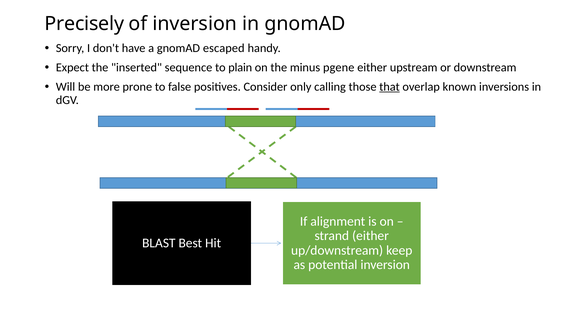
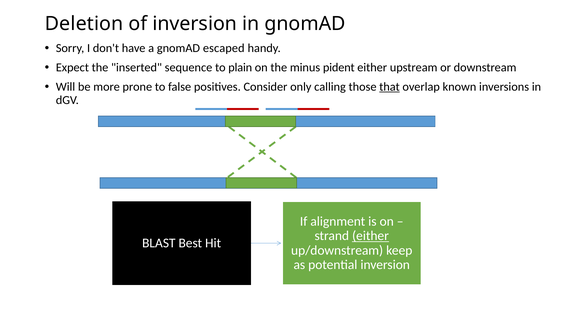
Precisely: Precisely -> Deletion (84, 24)
pgene: pgene -> pident (339, 68)
either underline: none -> present (370, 236)
